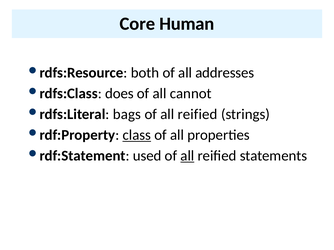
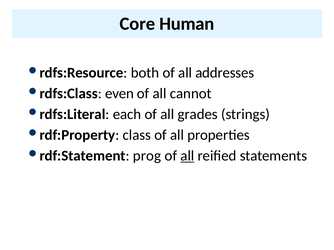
does: does -> even (119, 94)
bags: bags -> each (127, 114)
reified: reified -> grades (198, 114)
class underline: present -> none (137, 135)
used: used -> prog (147, 156)
